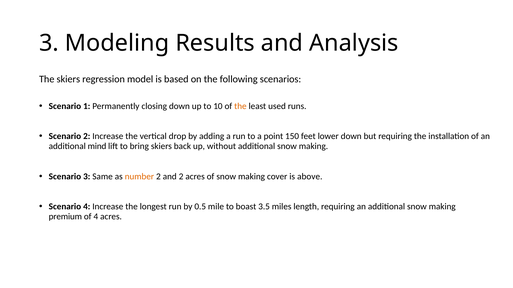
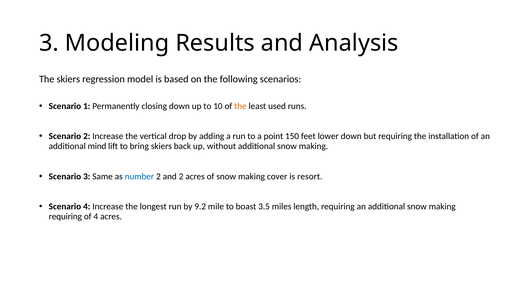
number colour: orange -> blue (139, 177)
above: above -> resort (310, 177)
0.5: 0.5 -> 9.2 (200, 207)
premium: premium -> requiring (65, 217)
